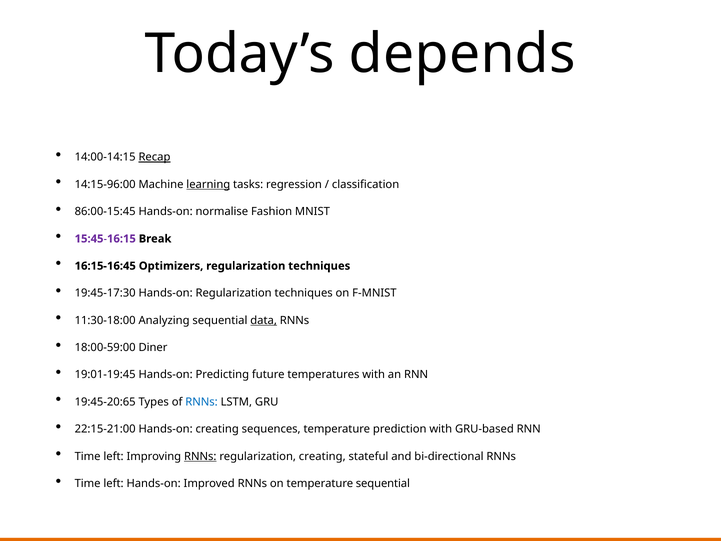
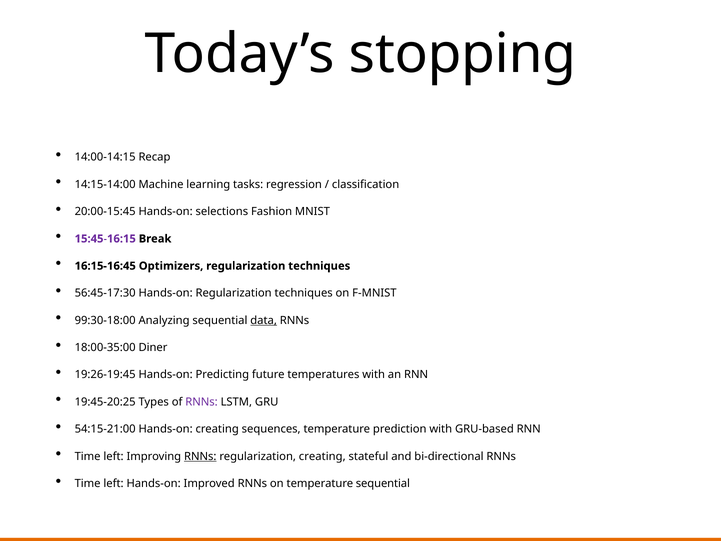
depends: depends -> stopping (463, 54)
Recap underline: present -> none (154, 157)
14:15-96:00: 14:15-96:00 -> 14:15-14:00 (105, 184)
learning underline: present -> none (208, 184)
86:00-15:45: 86:00-15:45 -> 20:00-15:45 (105, 211)
normalise: normalise -> selections (222, 211)
19:45-17:30: 19:45-17:30 -> 56:45-17:30 (105, 293)
11:30-18:00: 11:30-18:00 -> 99:30-18:00 (105, 320)
18:00-59:00: 18:00-59:00 -> 18:00-35:00 (105, 347)
19:01-19:45: 19:01-19:45 -> 19:26-19:45 (105, 375)
19:45-20:65: 19:45-20:65 -> 19:45-20:25 (105, 402)
RNNs colour: blue -> purple (202, 402)
22:15-21:00: 22:15-21:00 -> 54:15-21:00 (105, 429)
